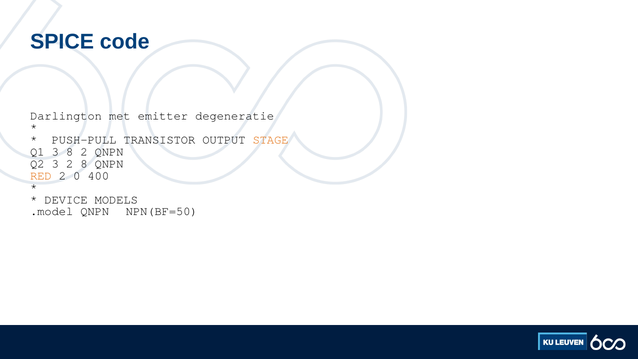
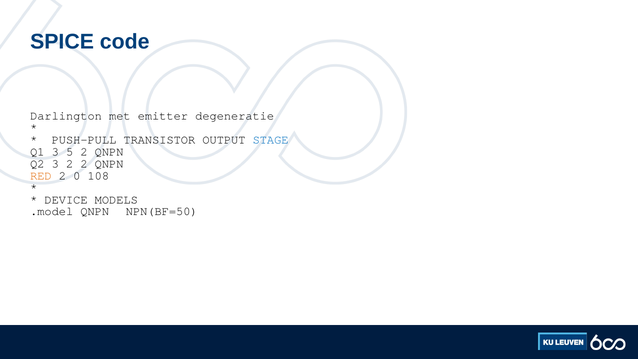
STAGE colour: orange -> blue (271, 140)
3 8: 8 -> 5 (70, 152)
2 8: 8 -> 2 (84, 164)
400: 400 -> 108 (98, 176)
